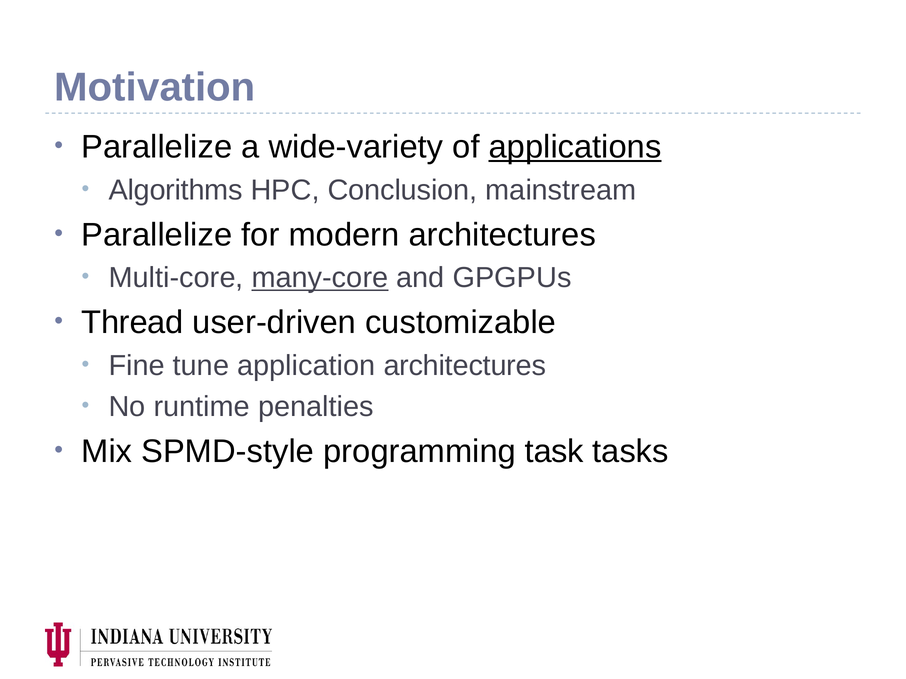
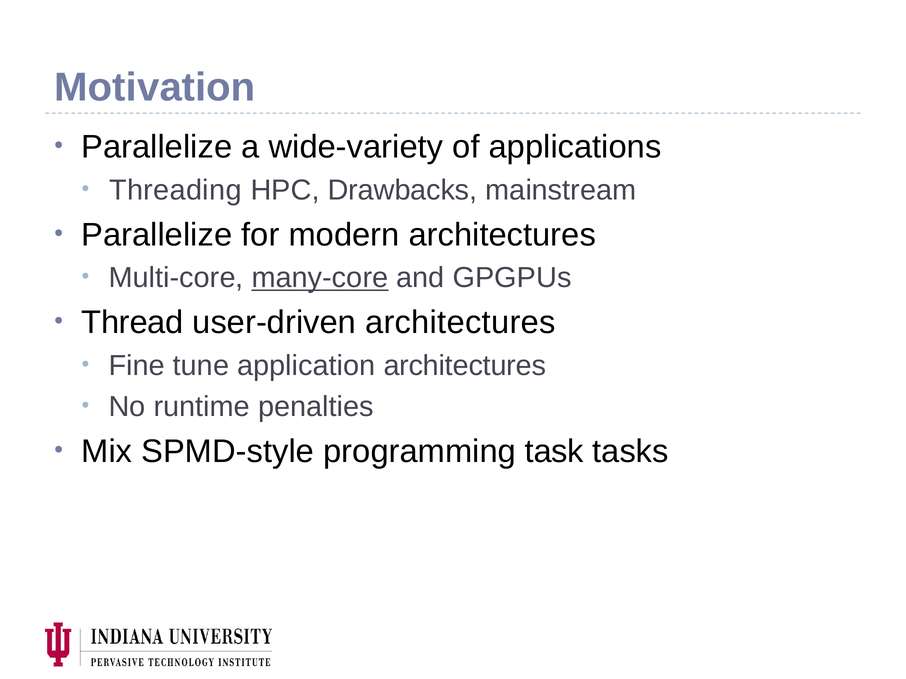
applications underline: present -> none (575, 147)
Algorithms: Algorithms -> Threading (175, 190)
Conclusion: Conclusion -> Drawbacks (402, 190)
user-driven customizable: customizable -> architectures (460, 323)
